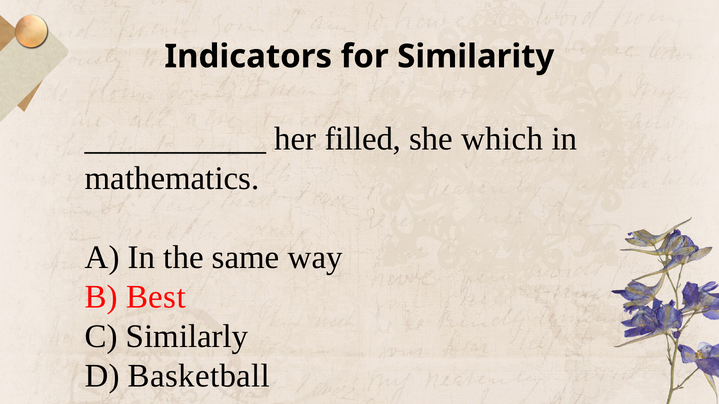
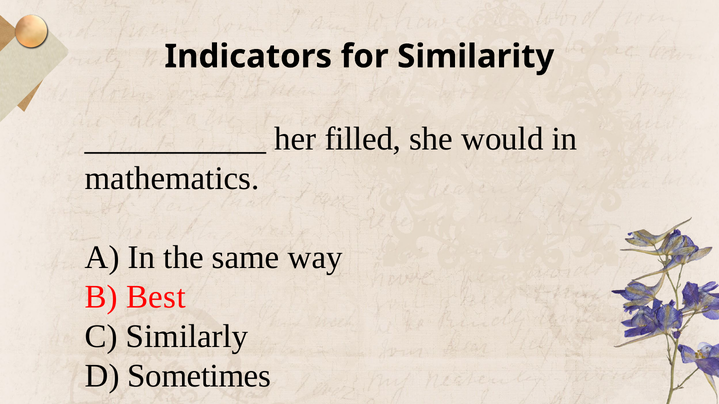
which: which -> would (502, 139)
Basketball: Basketball -> Sometimes (199, 376)
